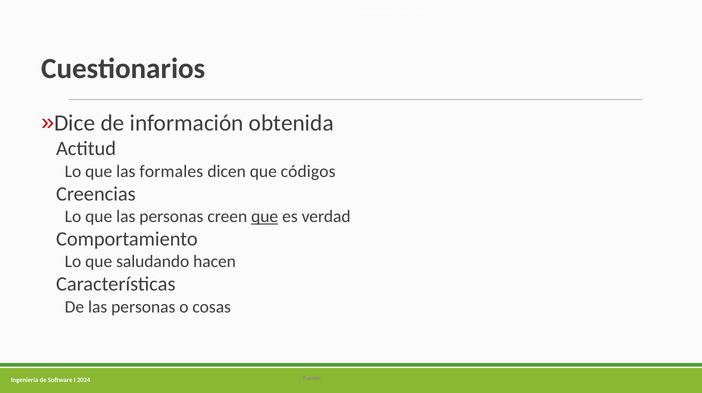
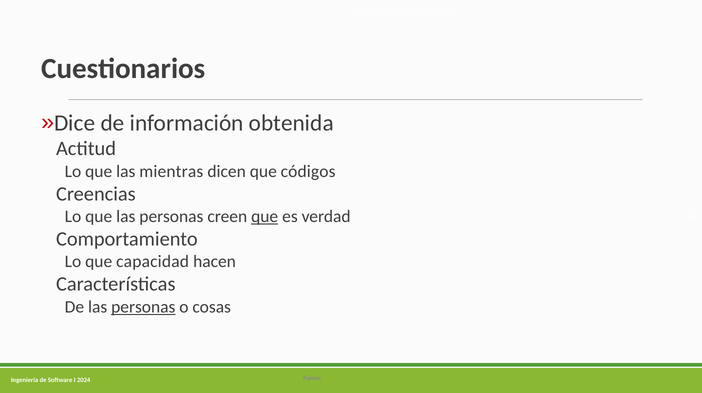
formales: formales -> mientras (171, 171)
saludando: saludando -> capacidad (153, 262)
personas underline: none -> present (143, 307)
